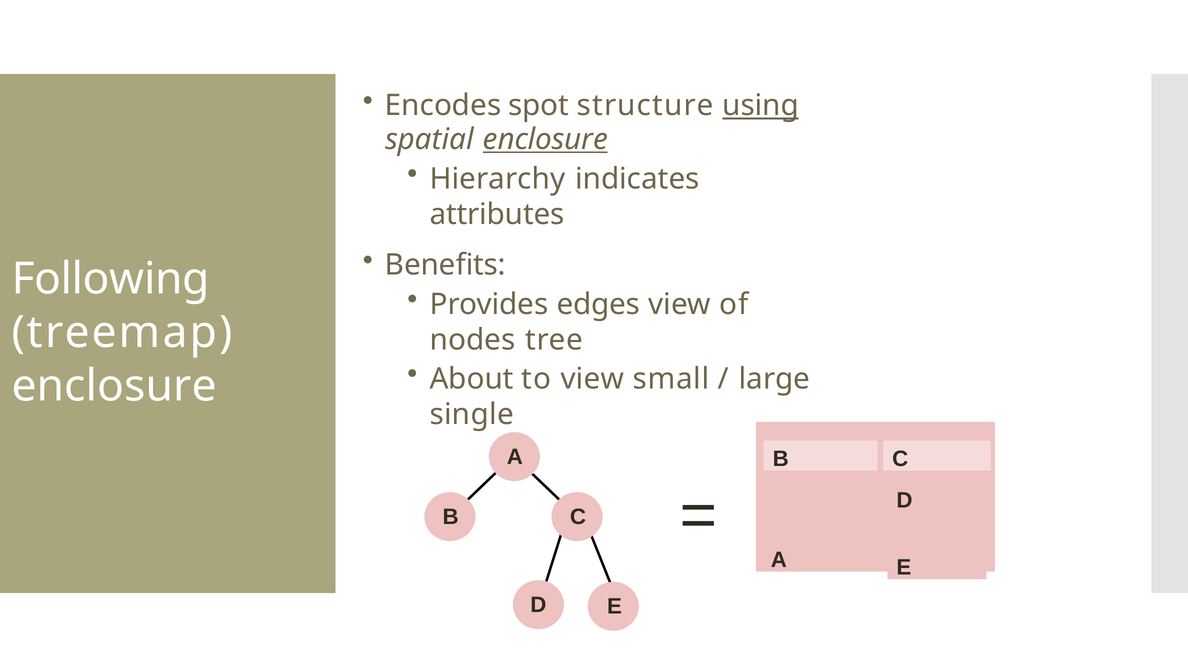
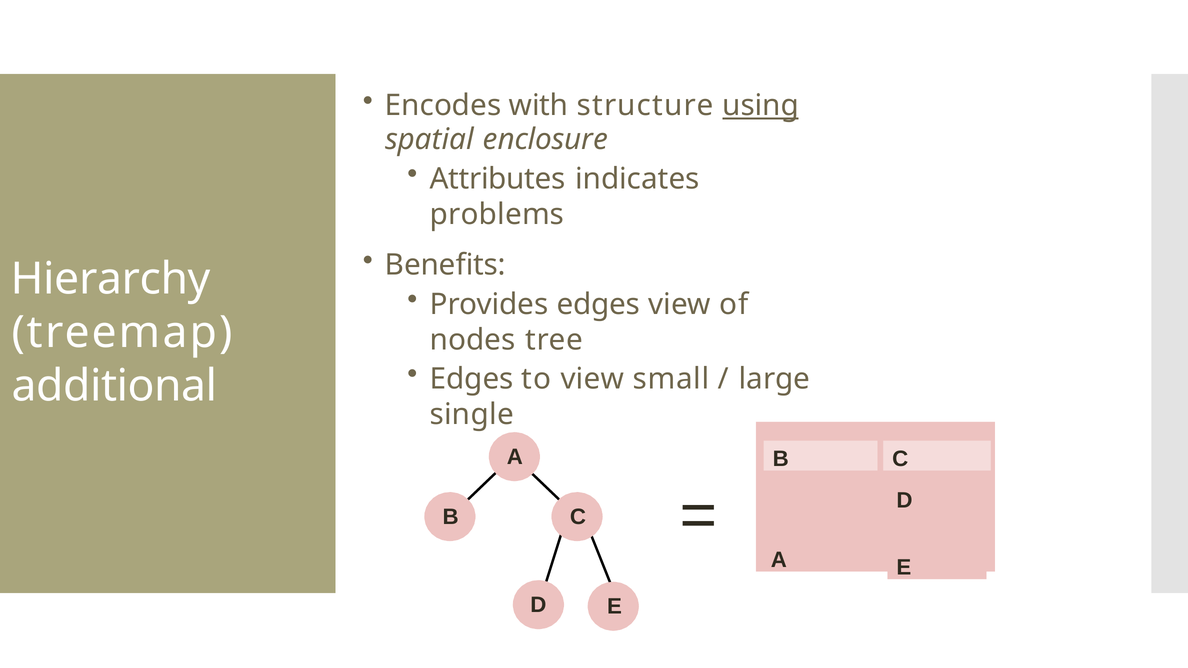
spot: spot -> with (539, 106)
enclosure underline: present -> none (545, 140)
Hierarchy: Hierarchy -> Attributes (498, 179)
attributes: attributes -> problems (497, 215)
Following: Following -> Hierarchy (111, 279)
About: About -> Edges (472, 379)
enclosure: enclosure -> additional (114, 386)
